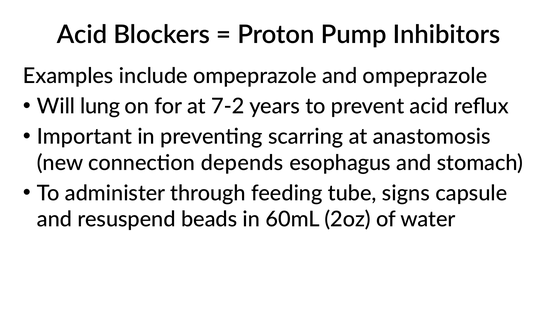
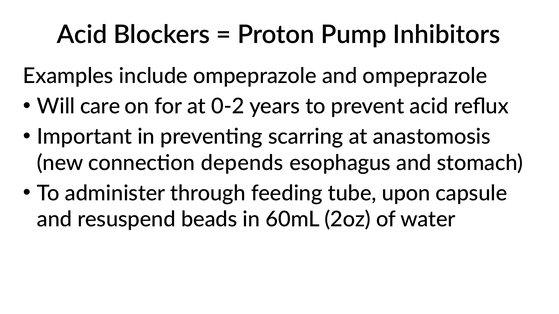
lung: lung -> care (100, 107)
7-2: 7-2 -> 0-2 (228, 107)
signs: signs -> upon (406, 194)
